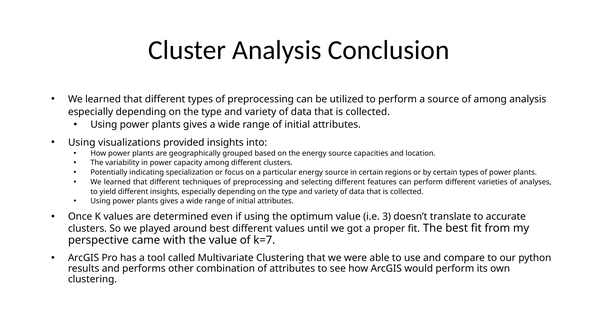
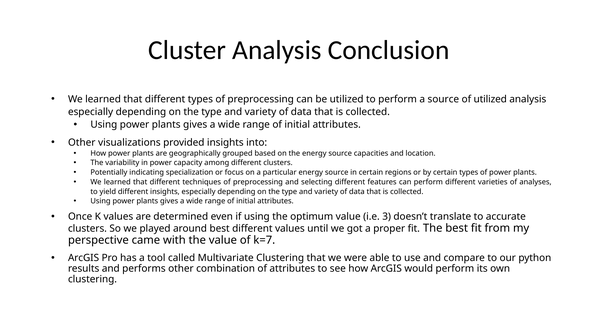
of among: among -> utilized (490, 99)
Using: Using -> Other (82, 143)
